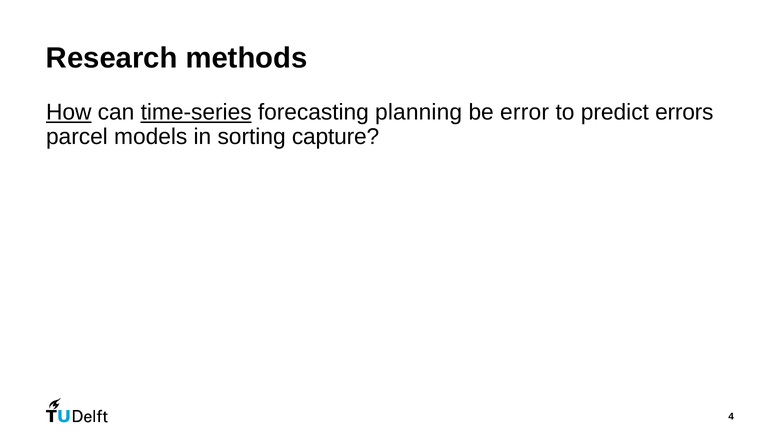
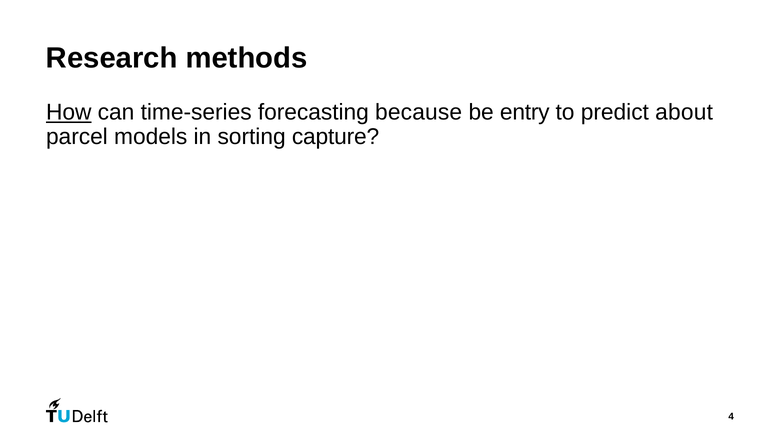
time-series underline: present -> none (196, 112)
planning: planning -> because (419, 112)
error: error -> entry (525, 112)
errors: errors -> about (684, 112)
